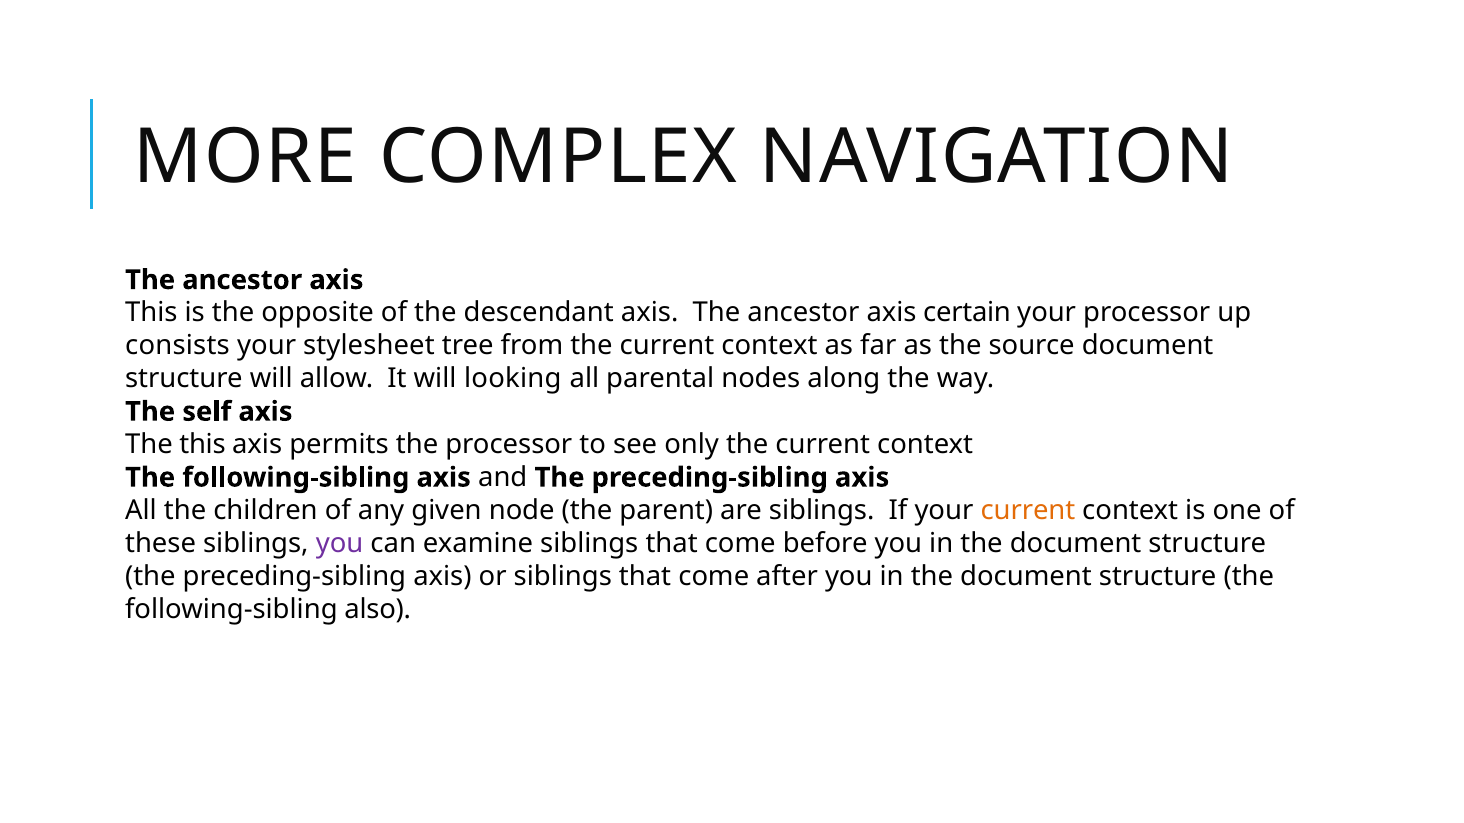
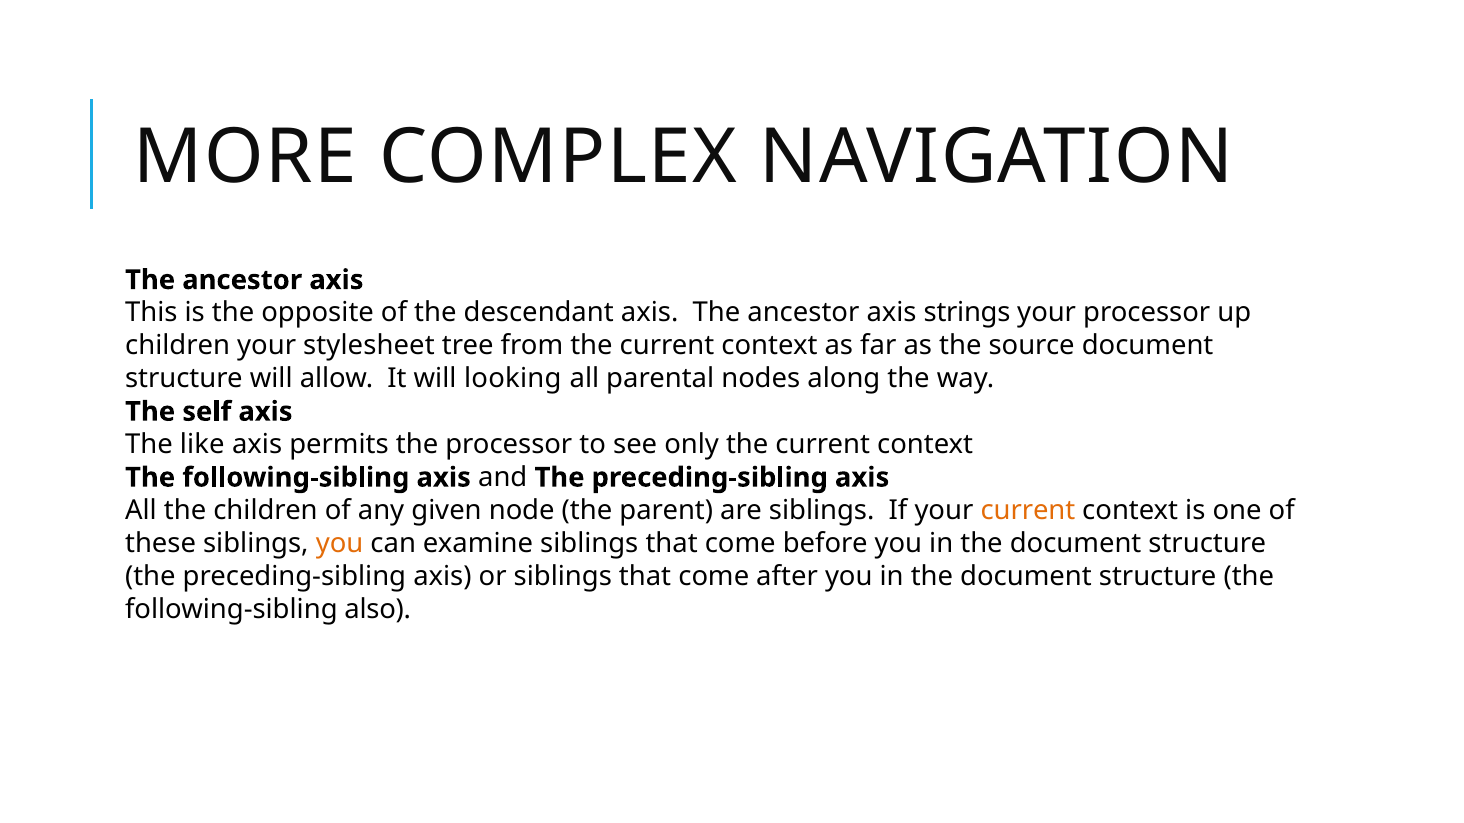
certain: certain -> strings (967, 313)
consists: consists -> children (178, 346)
The this: this -> like (202, 445)
you colour: purple -> orange (340, 544)
